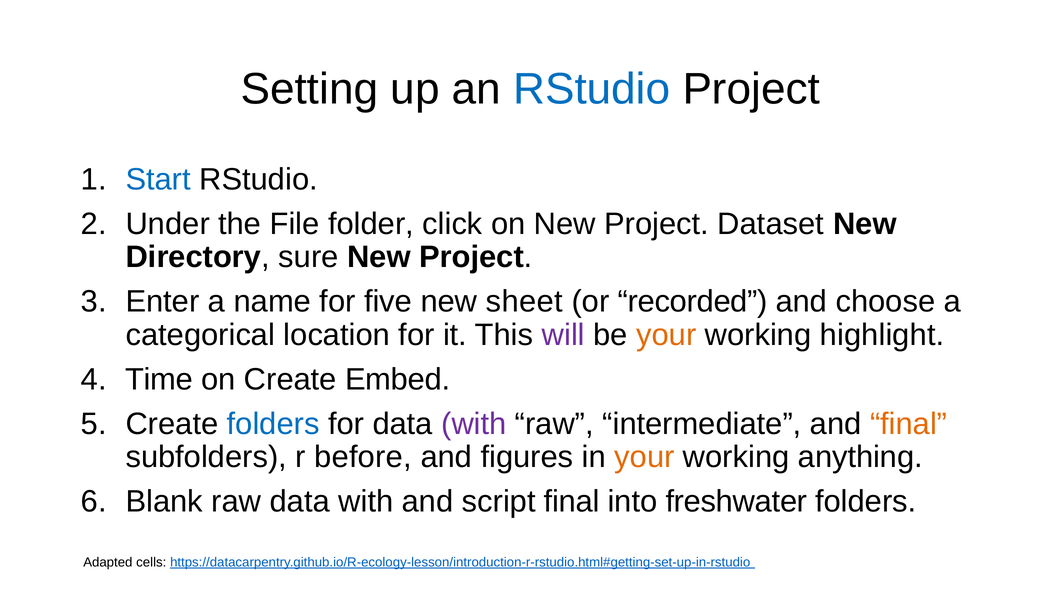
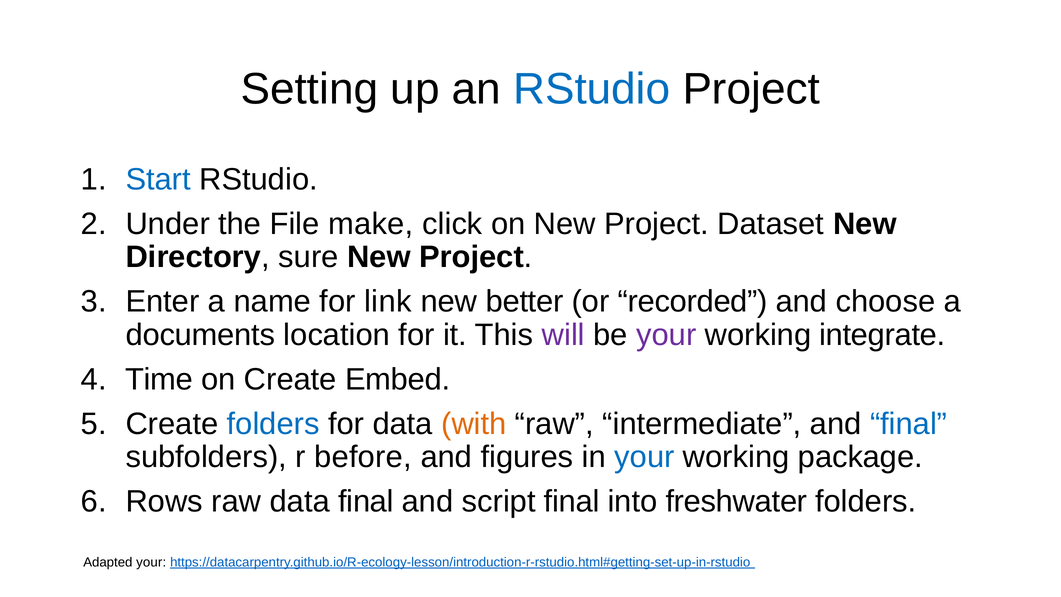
folder: folder -> make (371, 224)
five: five -> link (388, 302)
sheet: sheet -> better (525, 302)
categorical: categorical -> documents (200, 335)
your colour: orange -> purple (666, 335)
highlight: highlight -> integrate (882, 335)
with colour: purple -> orange (474, 424)
final colour: orange -> blue (909, 424)
your colour: orange -> blue (644, 457)
anything: anything -> package (860, 457)
Blank: Blank -> Rows (164, 502)
raw data with: with -> final (366, 502)
Adapted cells: cells -> your (151, 562)
